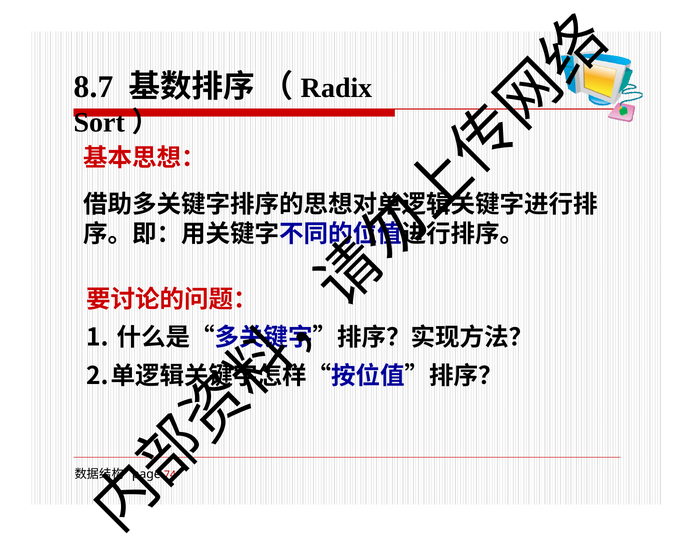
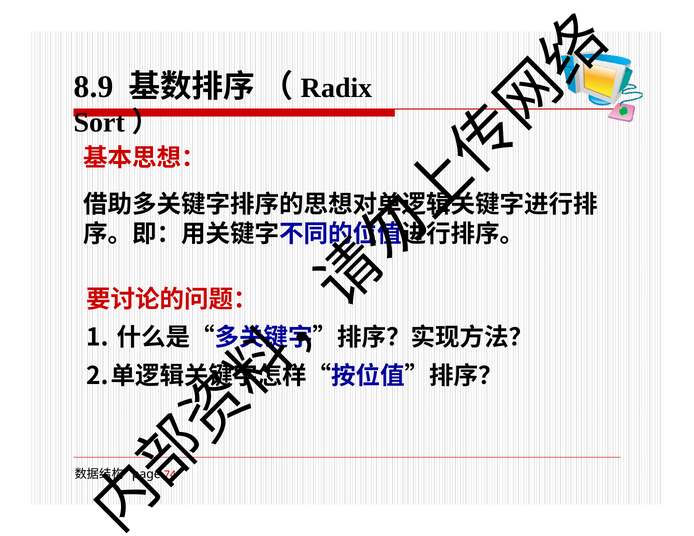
8.7: 8.7 -> 8.9 (94, 87)
